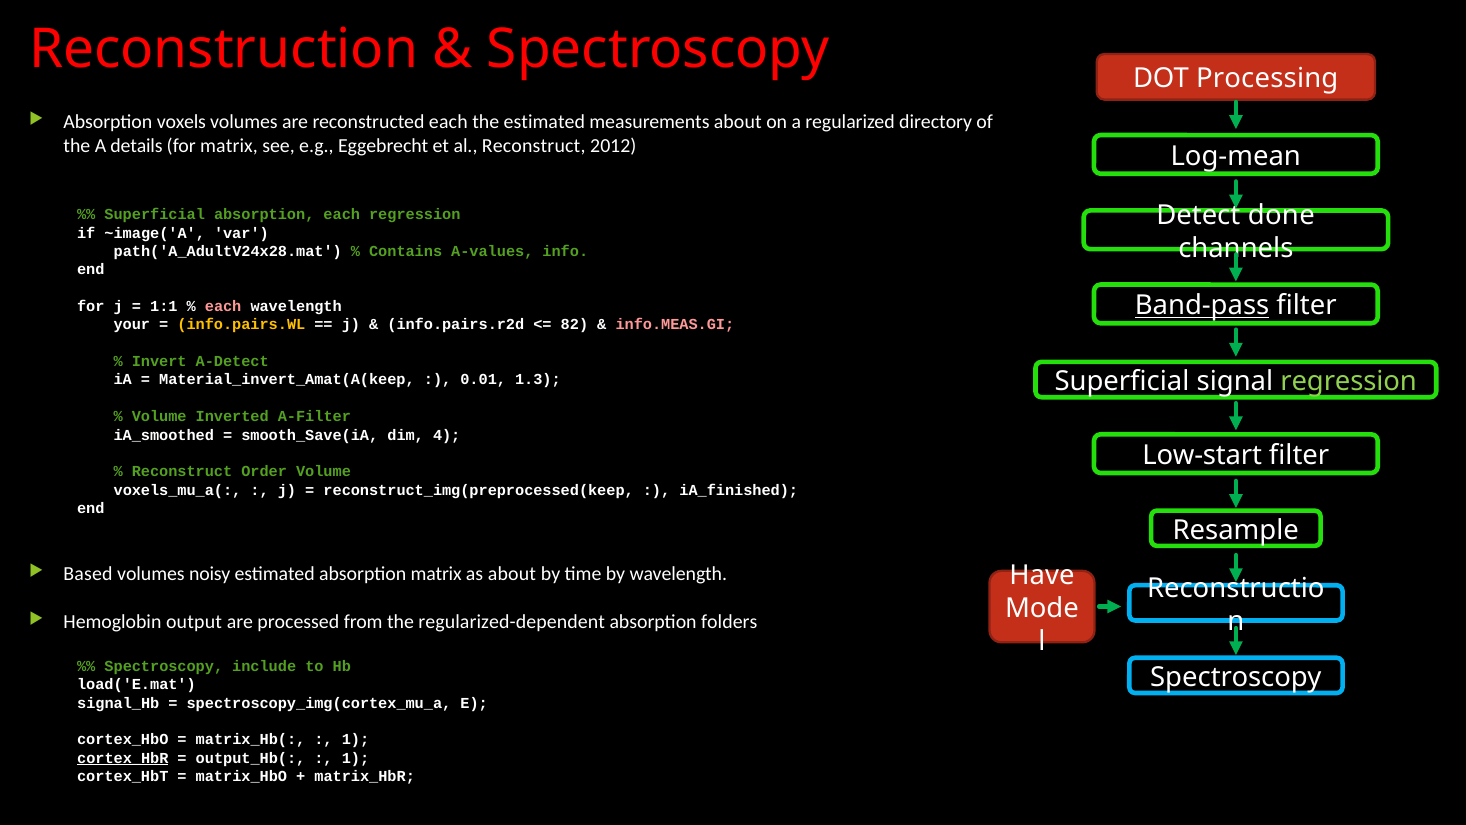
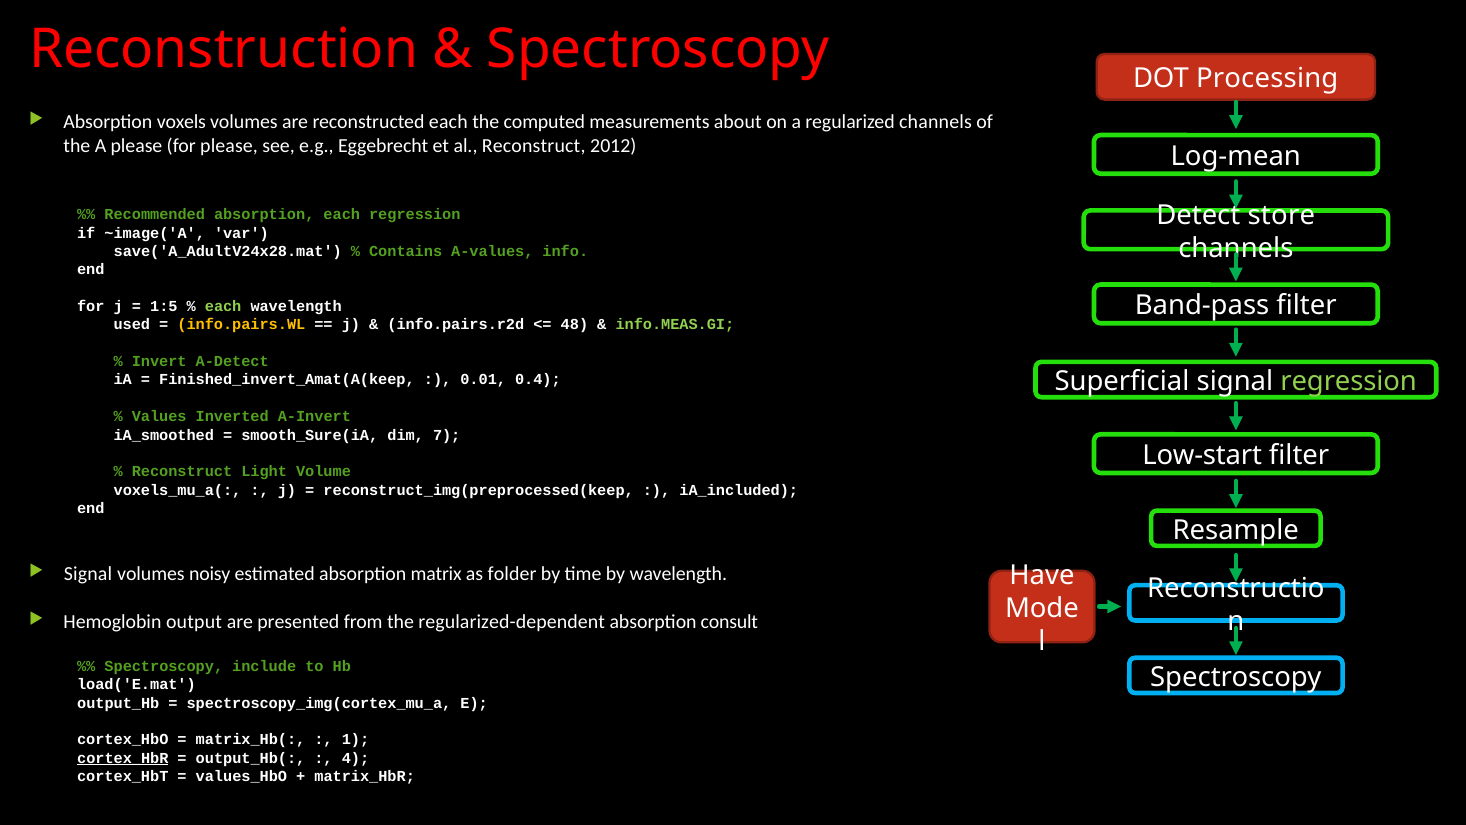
the estimated: estimated -> computed (544, 122)
regularized directory: directory -> channels (936, 122)
A details: details -> please (136, 146)
for matrix: matrix -> please (229, 146)
done: done -> store (1281, 215)
Superficial: Superficial -> Recommended (155, 215)
path('A_AdultV24x28.mat: path('A_AdultV24x28.mat -> save('A_AdultV24x28.mat (228, 251)
Band-pass underline: present -> none (1202, 306)
1:1: 1:1 -> 1:5 (164, 306)
each colour: pink -> light green (223, 306)
your: your -> used (132, 325)
82: 82 -> 48 (574, 325)
info.MEAS.GI colour: pink -> light green (675, 325)
Material_invert_Amat(A(keep: Material_invert_Amat(A(keep -> Finished_invert_Amat(A(keep (287, 380)
1.3: 1.3 -> 0.4 (538, 380)
Volume: Volume -> Values (159, 416)
A-Filter: A-Filter -> A-Invert (314, 416)
smooth_Save(iA: smooth_Save(iA -> smooth_Sure(iA (310, 435)
4: 4 -> 7 (447, 435)
Order: Order -> Light (264, 472)
iA_finished: iA_finished -> iA_included (739, 490)
Based: Based -> Signal (88, 574)
as about: about -> folder (512, 574)
processed: processed -> presented (298, 621)
folders: folders -> consult (729, 621)
signal_Hb: signal_Hb -> output_Hb (118, 703)
1: 1 -> 4 (356, 758)
matrix_HbO: matrix_HbO -> values_HbO (241, 776)
